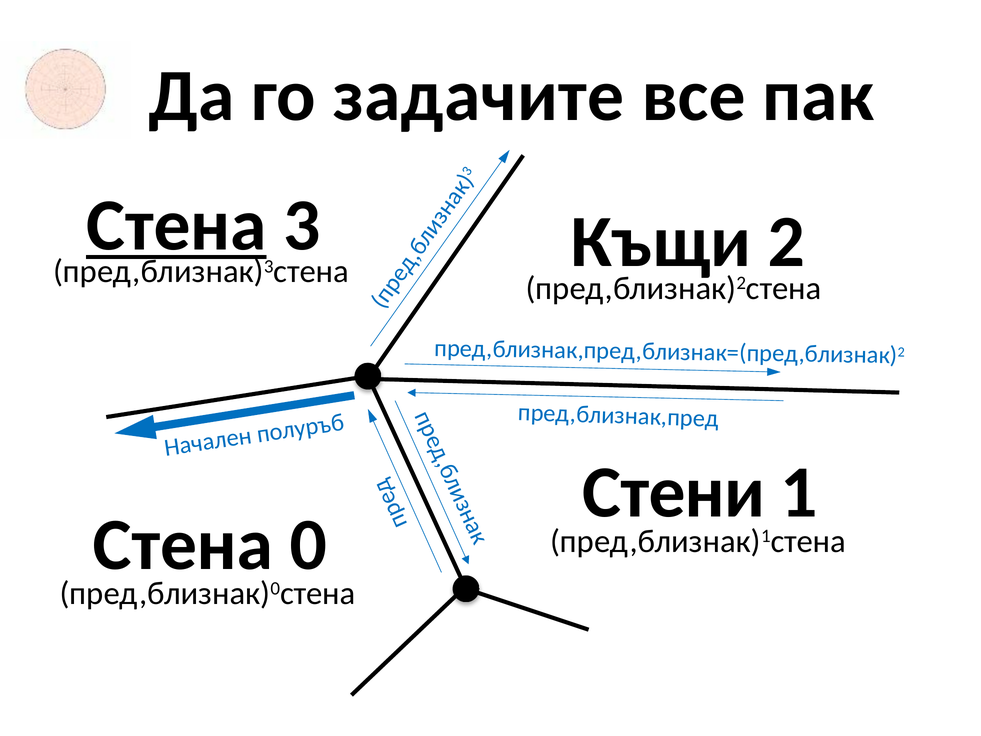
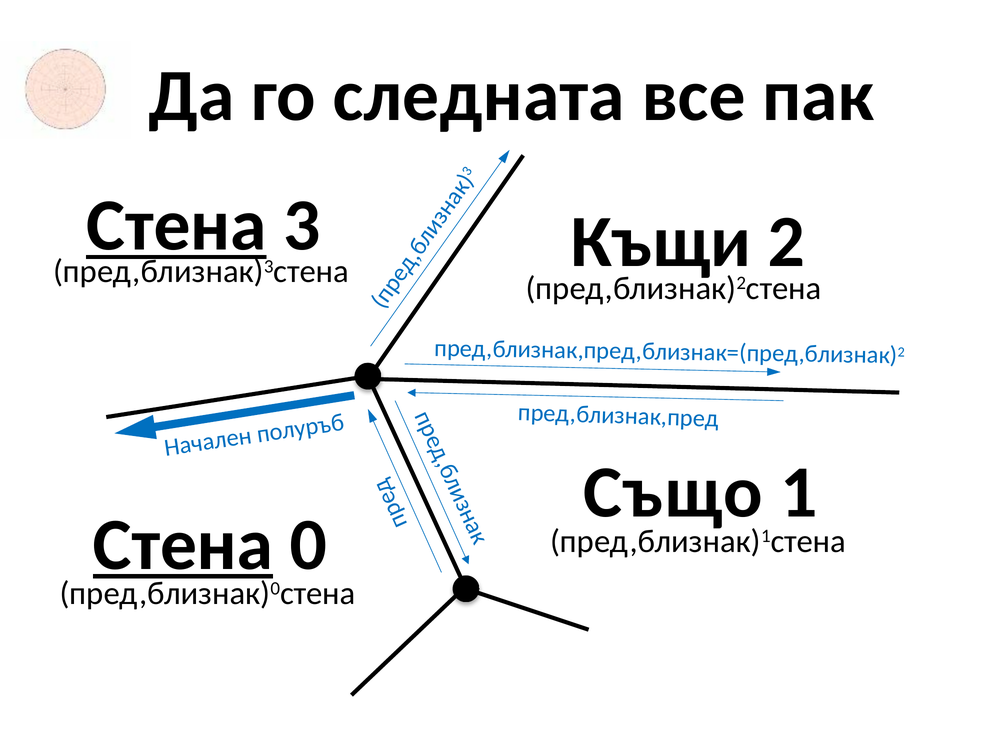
задачите: задачите -> следната (479, 96)
Стени: Стени -> Също (673, 492)
Стена underline: none -> present (183, 545)
